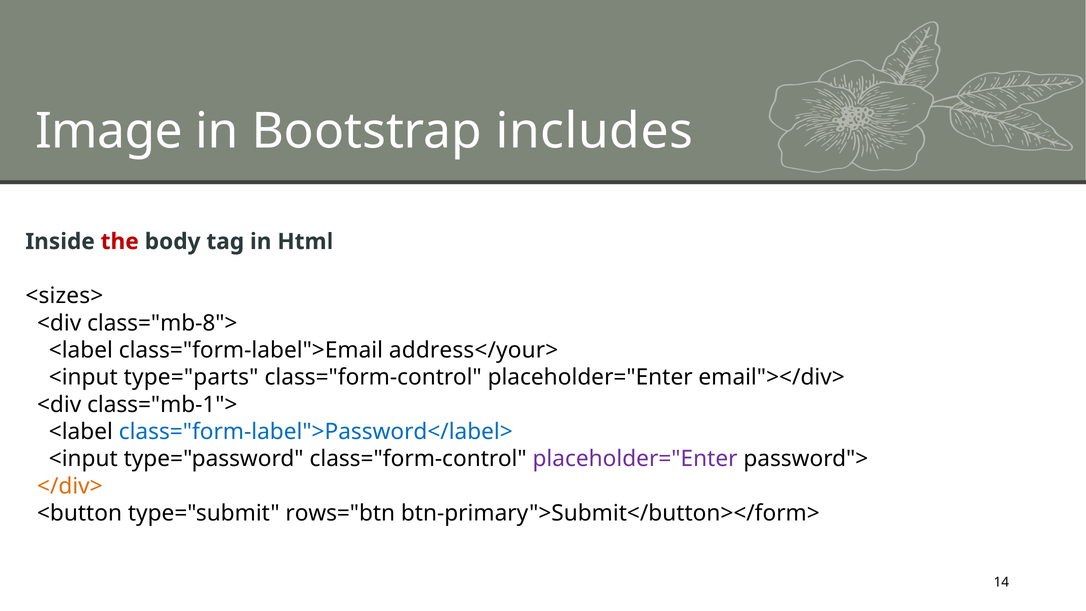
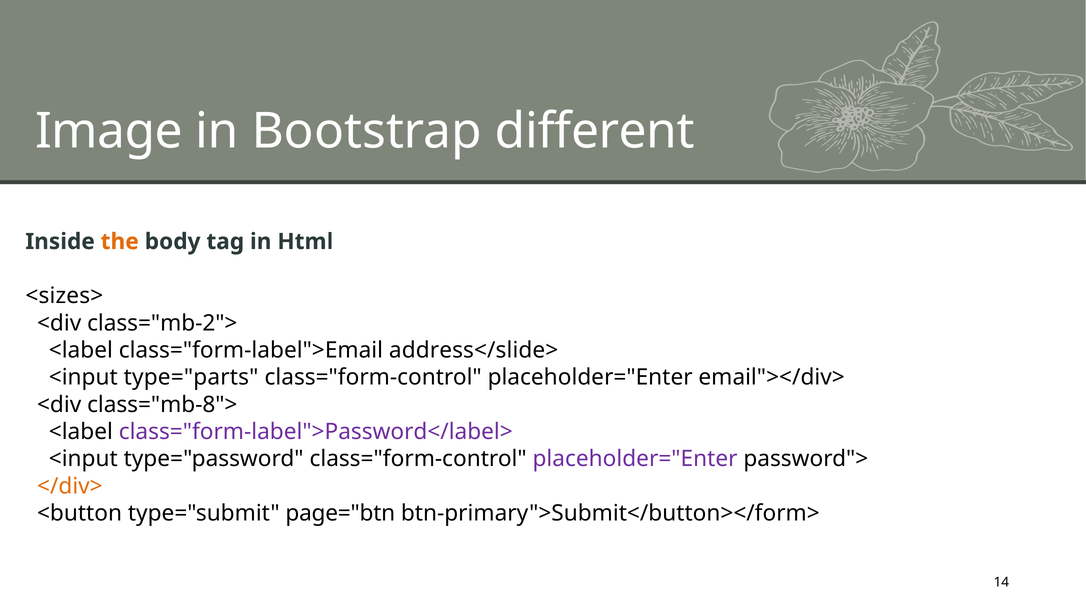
includes: includes -> different (595, 131)
the colour: red -> orange (120, 242)
class="mb-8">: class="mb-8"> -> class="mb-2"> (162, 323)
address</your>: address</your> -> address</slide> (474, 350)
class="mb-1">: class="mb-1"> -> class="mb-8"> (162, 405)
class="form-label">Password</label> colour: blue -> purple (316, 432)
rows="btn: rows="btn -> page="btn (340, 513)
